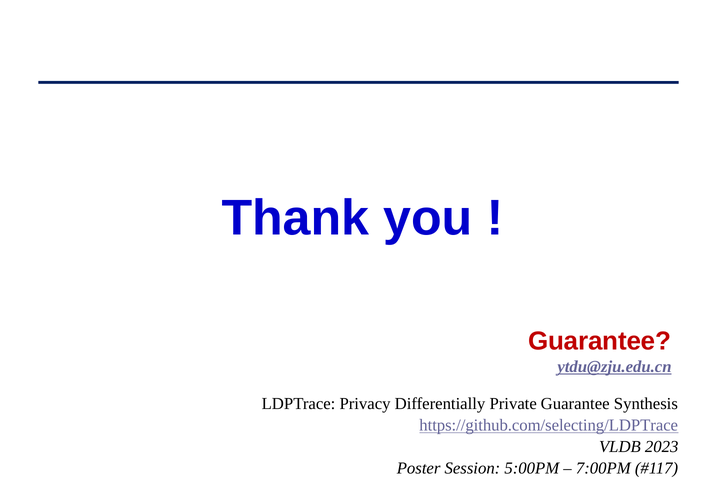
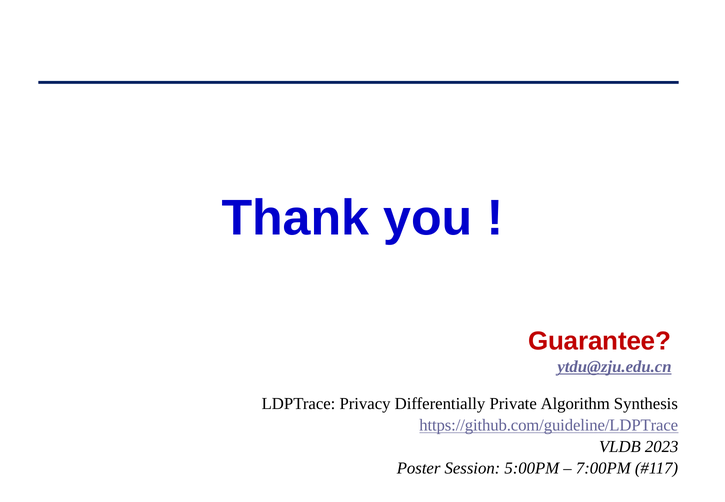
Private Guarantee: Guarantee -> Algorithm (575, 404)
https://github.com/selecting/LDPTrace: https://github.com/selecting/LDPTrace -> https://github.com/guideline/LDPTrace (549, 425)
